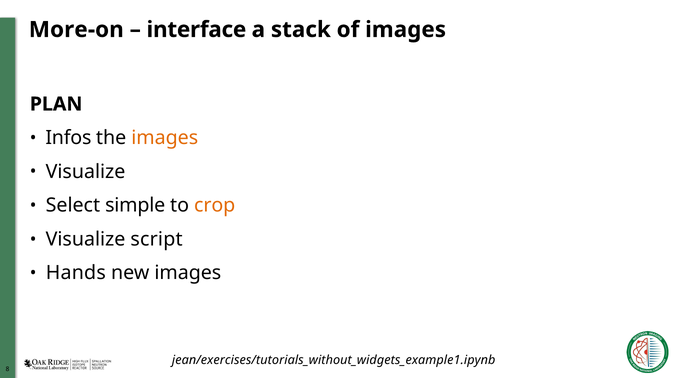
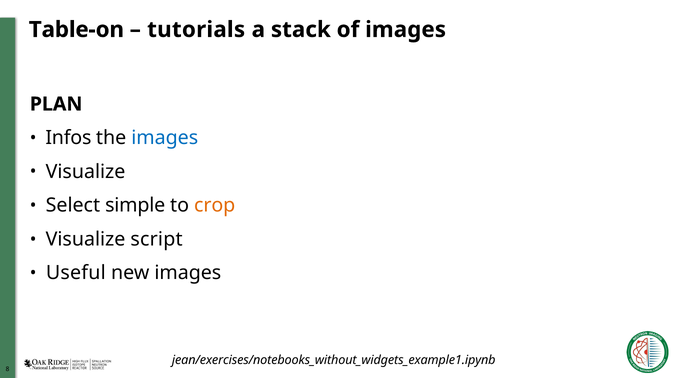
More-on: More-on -> Table-on (76, 30)
interface: interface -> tutorials (196, 30)
images colour: orange -> blue (165, 138)
Hands: Hands -> Useful (76, 273)
jean/exercises/tutorials_without_widgets_example1.ipynb: jean/exercises/tutorials_without_widgets_example1.ipynb -> jean/exercises/notebooks_without_widgets_example1.ipynb (334, 361)
